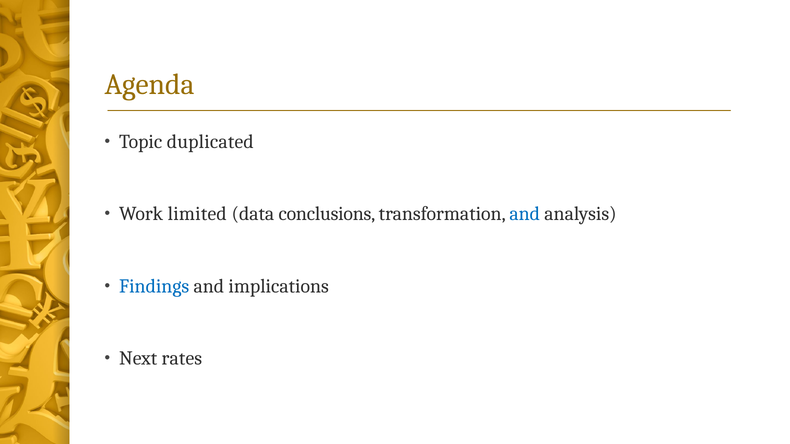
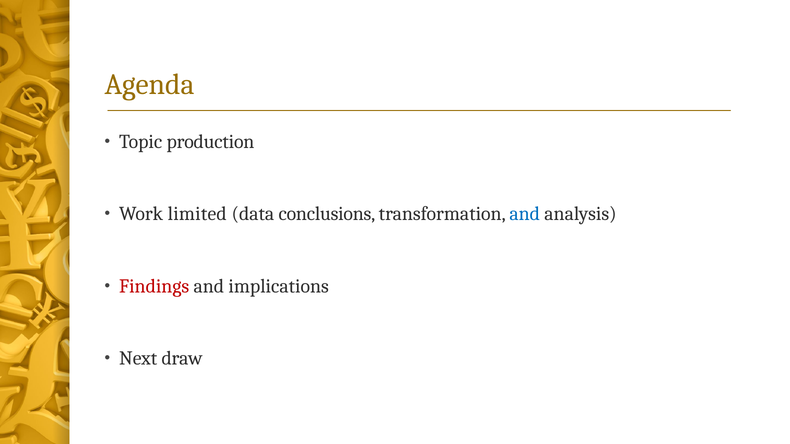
duplicated: duplicated -> production (210, 142)
Findings colour: blue -> red (154, 286)
rates: rates -> draw (182, 359)
